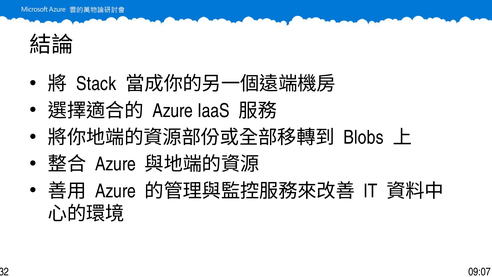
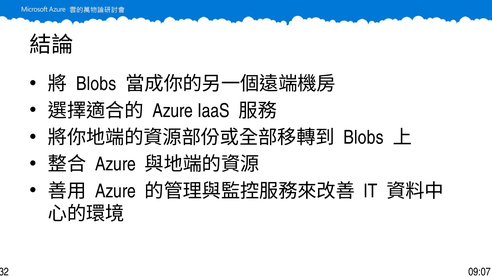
Stack: Stack -> Blobs (96, 84)
